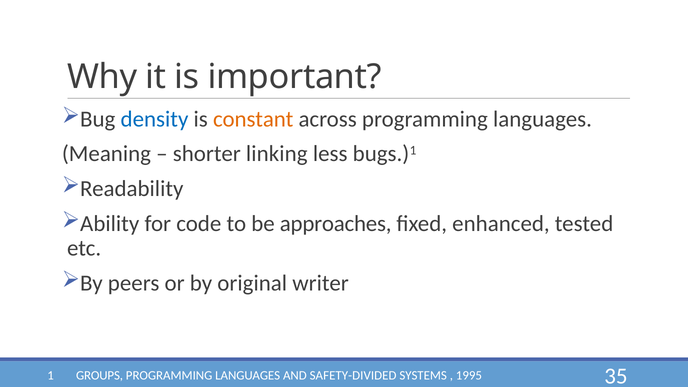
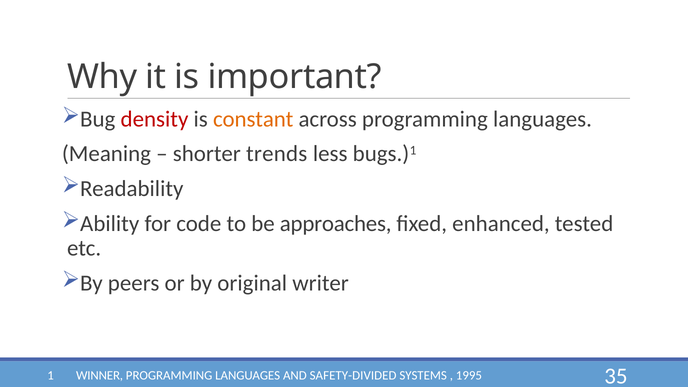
density colour: blue -> red (154, 119)
linking: linking -> trends (277, 154)
GROUPS: GROUPS -> WINNER (100, 376)
